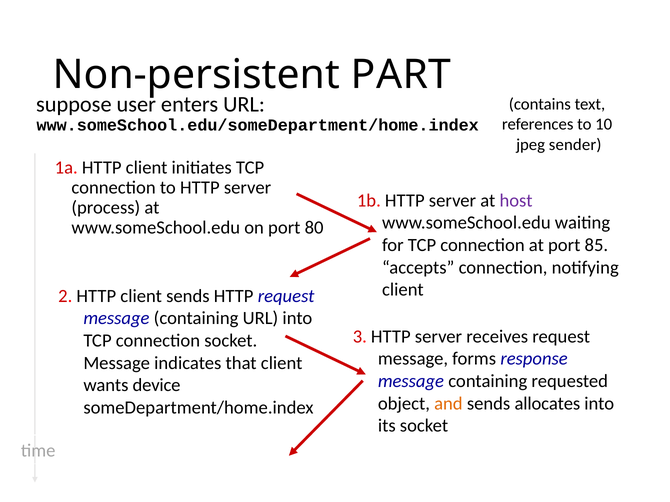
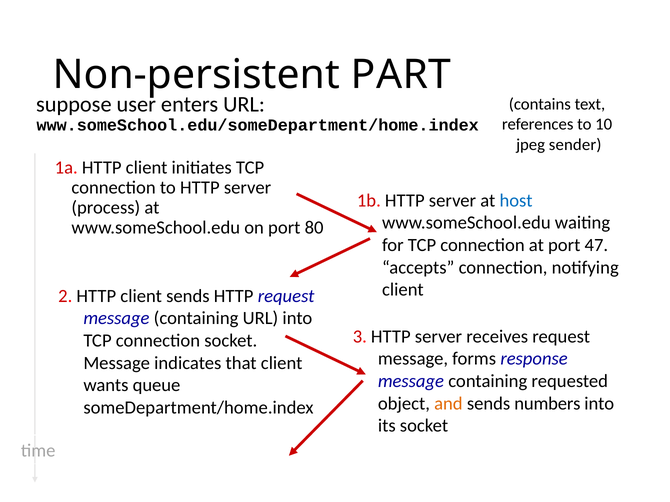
host colour: purple -> blue (516, 201)
85: 85 -> 47 (596, 245)
device: device -> queue (156, 386)
allocates: allocates -> numbers (547, 404)
